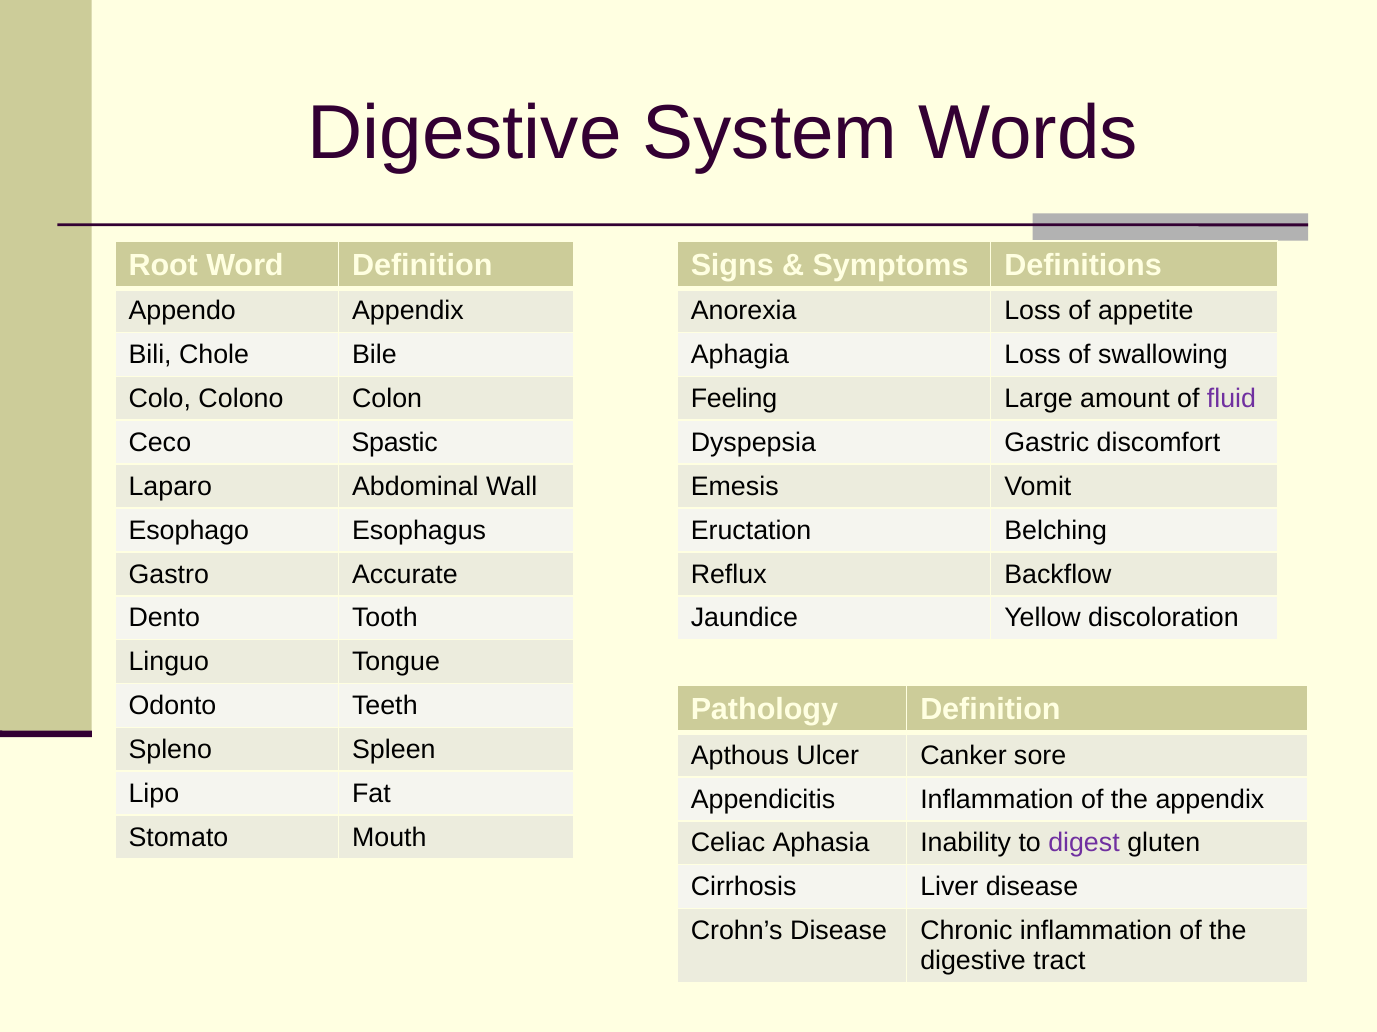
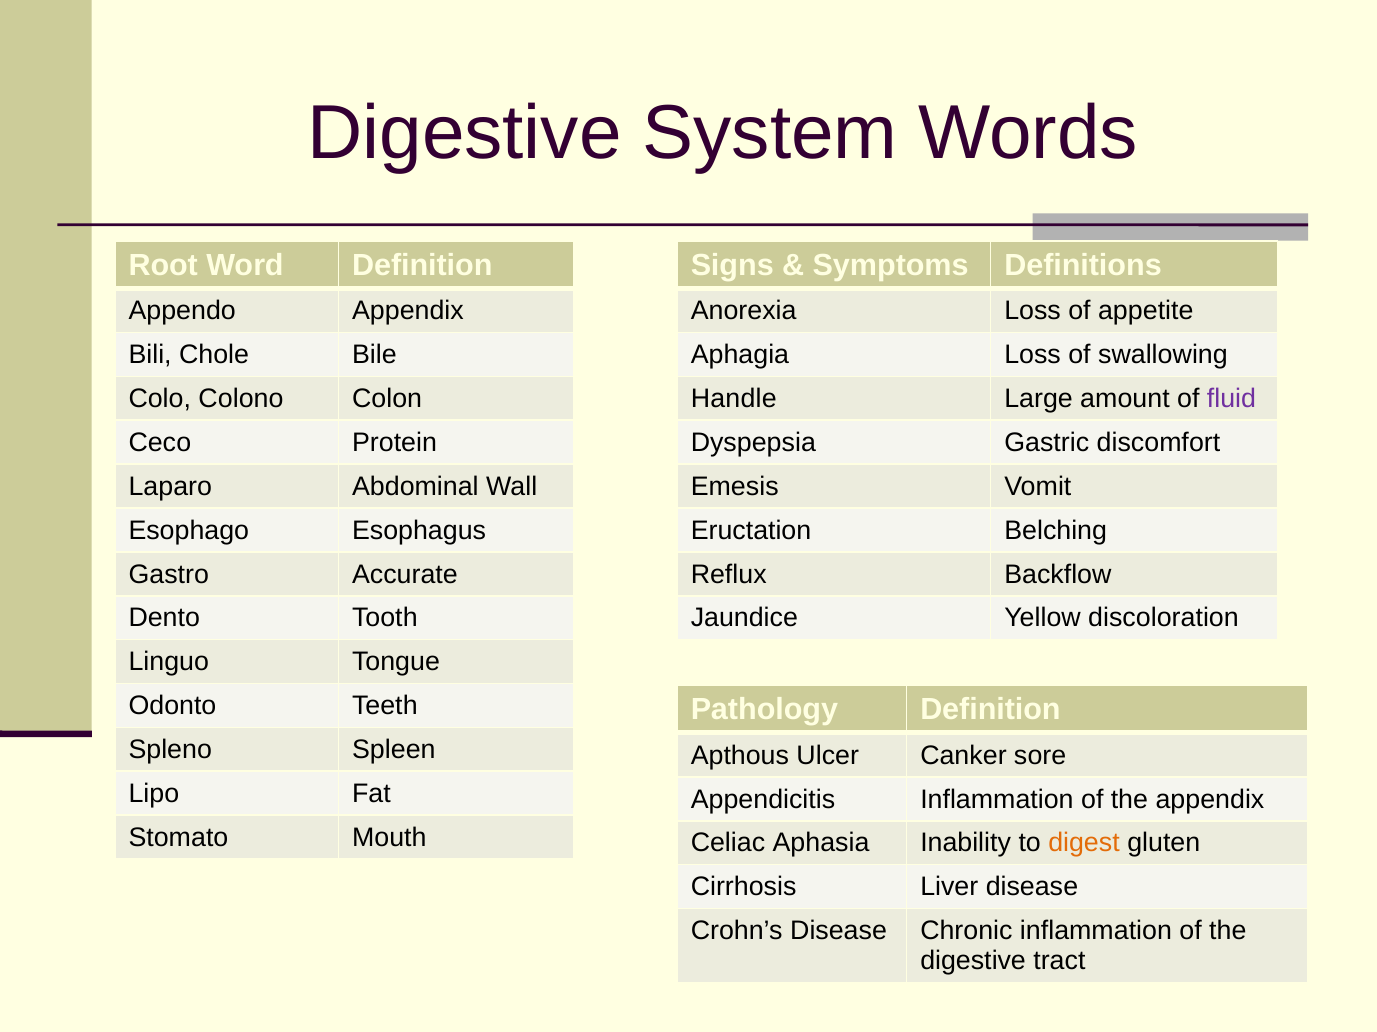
Feeling: Feeling -> Handle (734, 399)
Spastic: Spastic -> Protein (395, 443)
digest colour: purple -> orange (1084, 844)
